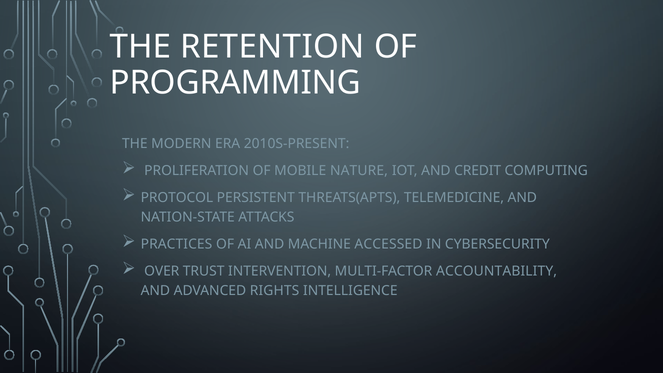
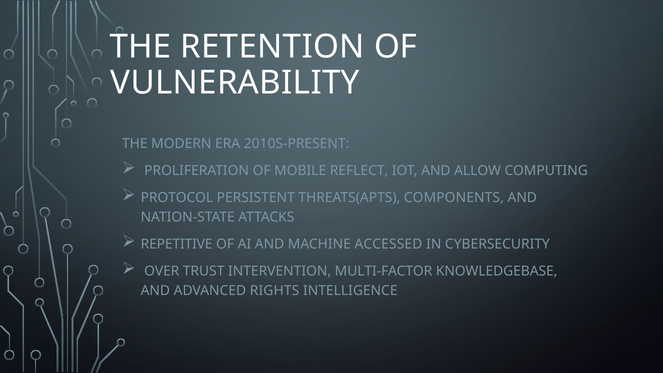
PROGRAMMING: PROGRAMMING -> VULNERABILITY (235, 83)
NATURE: NATURE -> REFLECT (359, 171)
CREDIT: CREDIT -> ALLOW (478, 171)
TELEMEDICINE: TELEMEDICINE -> COMPONENTS (454, 197)
PRACTICES: PRACTICES -> REPETITIVE (177, 244)
ACCOUNTABILITY: ACCOUNTABILITY -> KNOWLEDGEBASE (497, 271)
